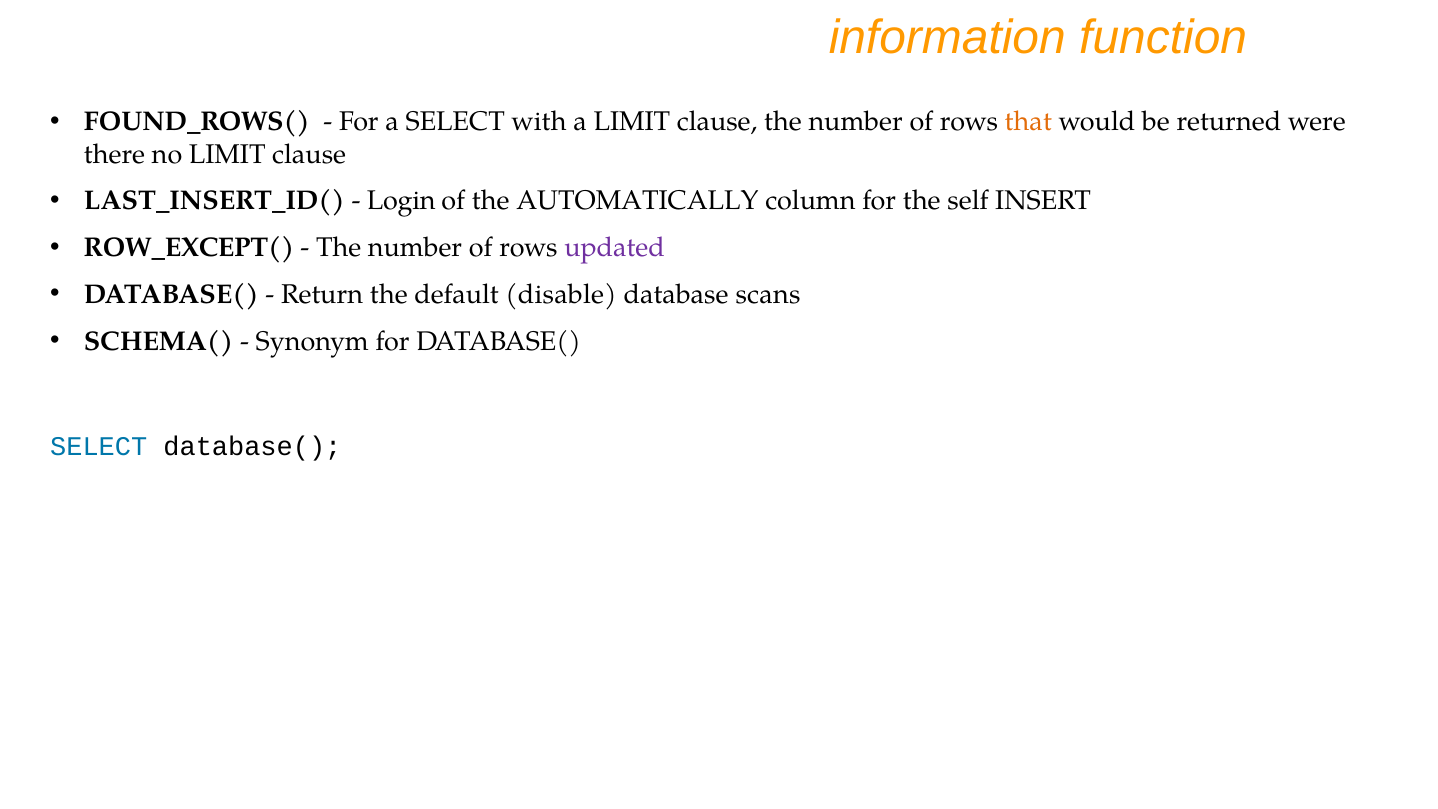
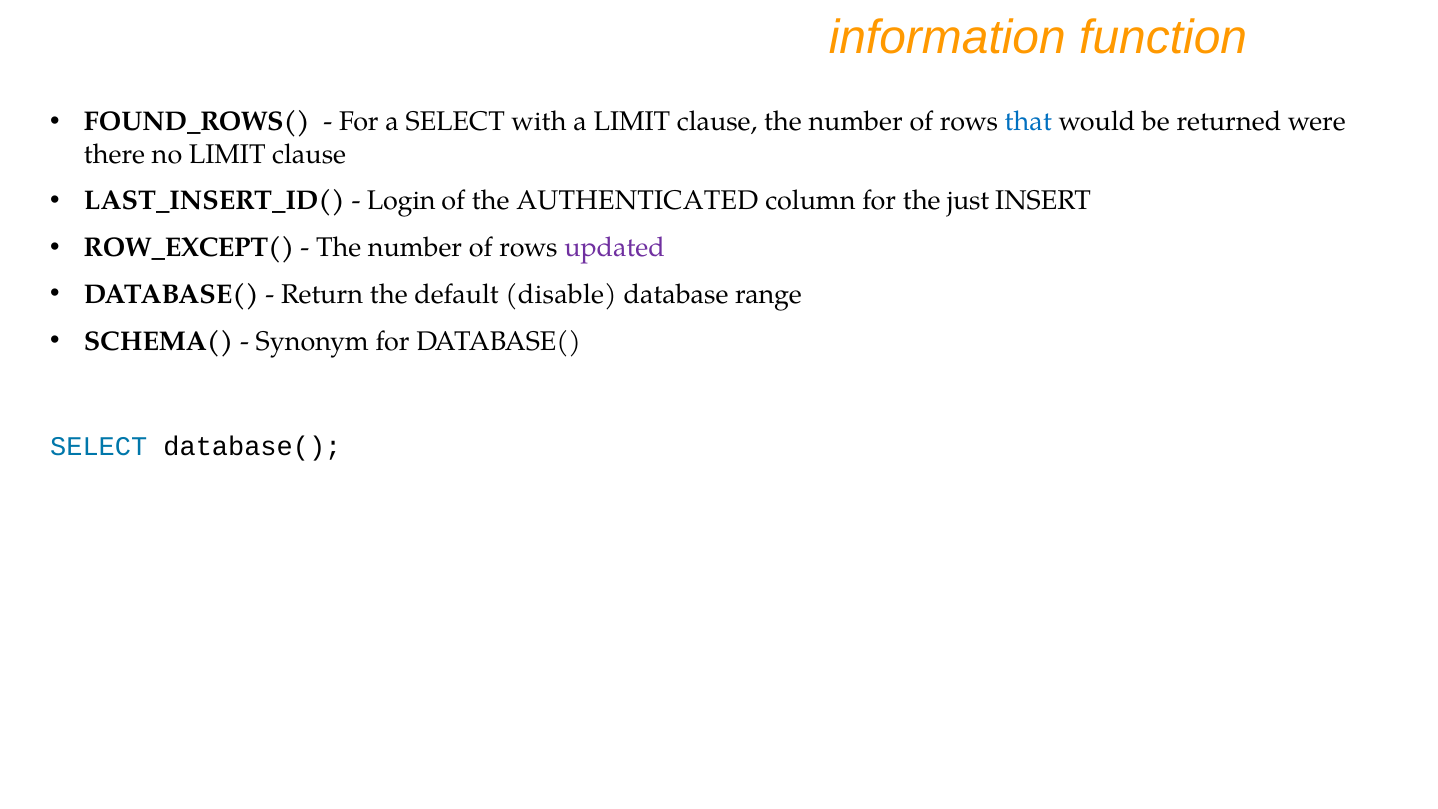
that colour: orange -> blue (1028, 122)
AUTOMATICALLY: AUTOMATICALLY -> AUTHENTICATED (637, 201)
self: self -> just (968, 201)
scans: scans -> range (768, 294)
